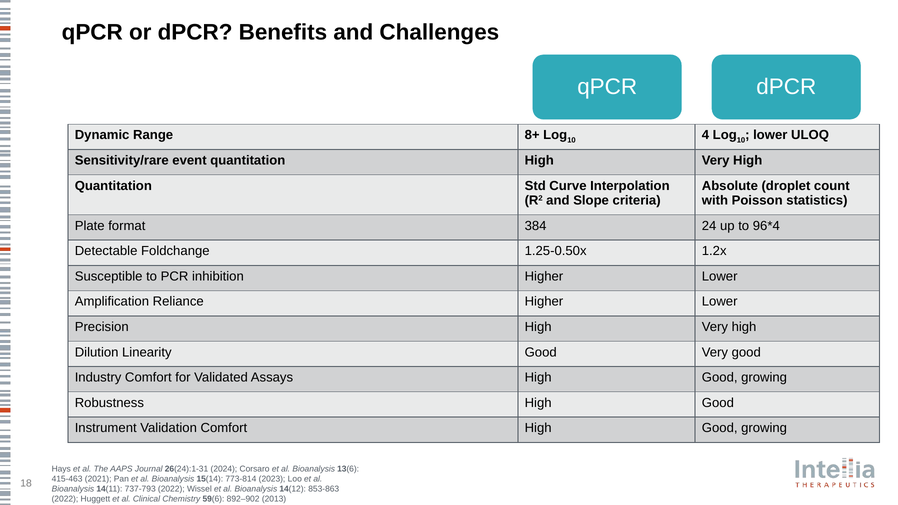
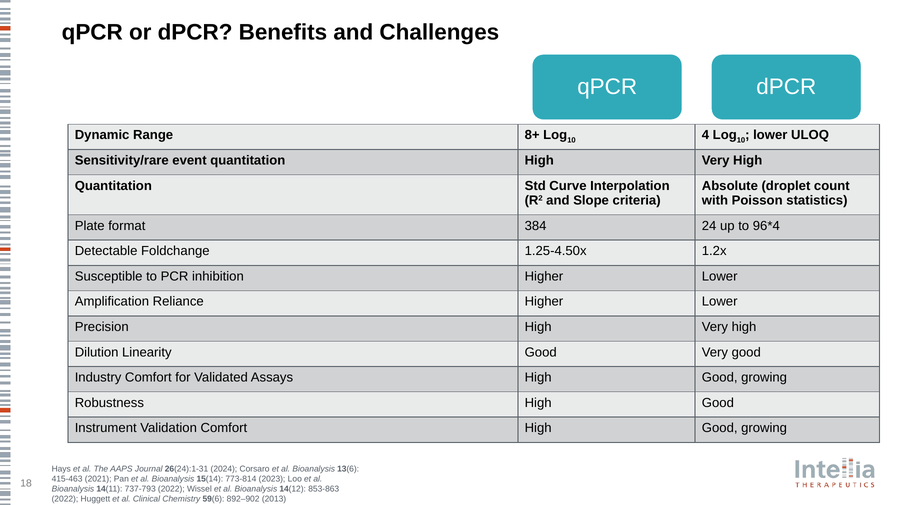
1.25-0.50x: 1.25-0.50x -> 1.25-4.50x (556, 251)
